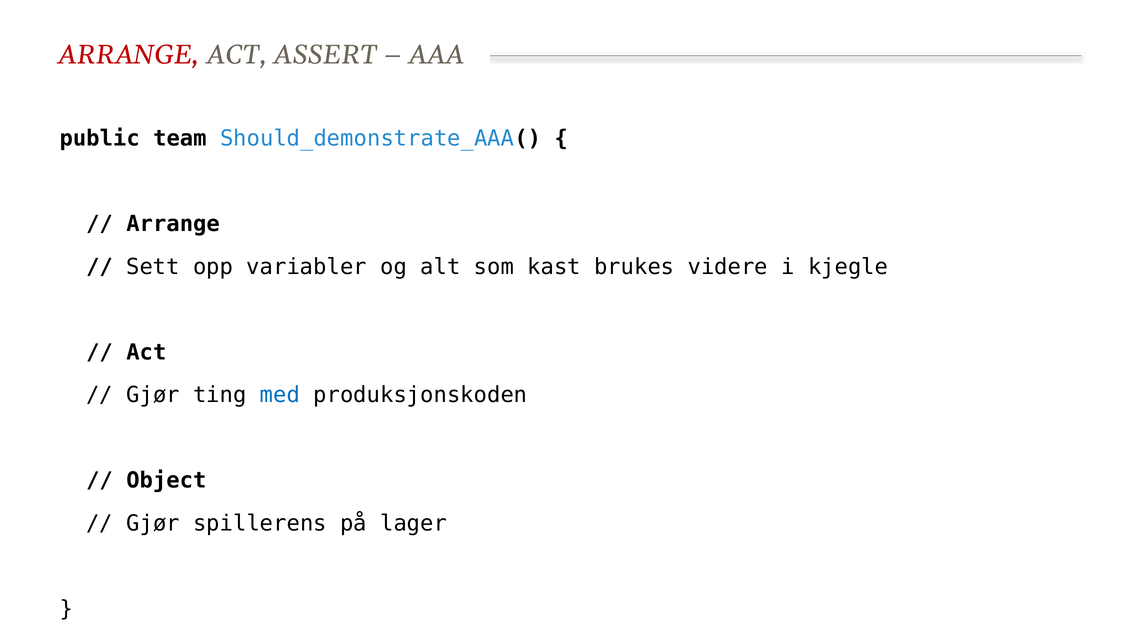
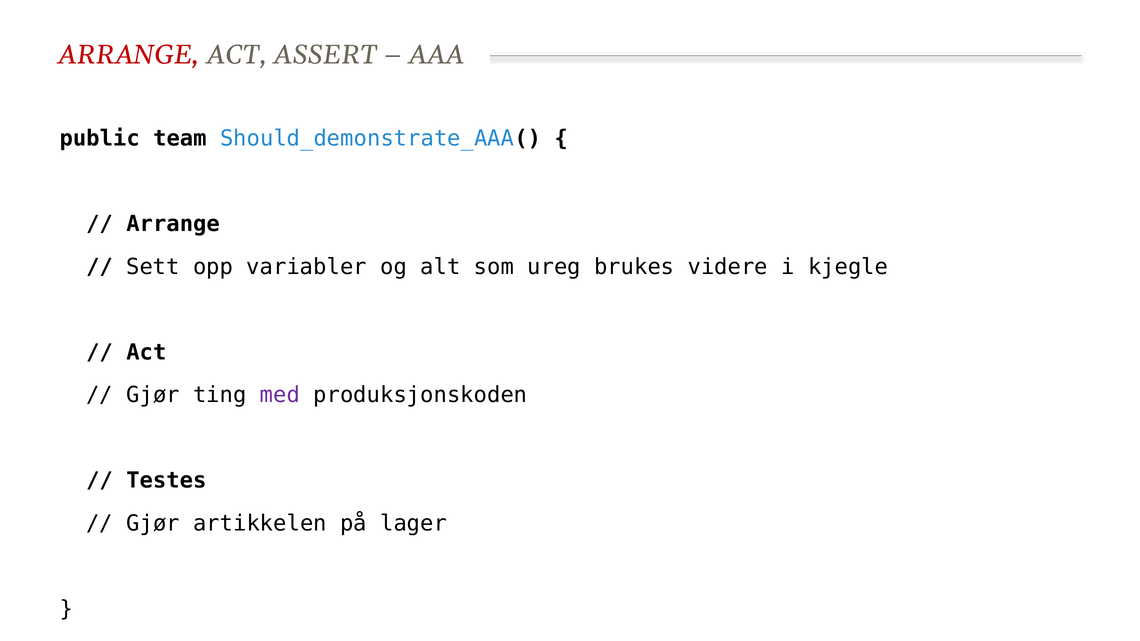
kast: kast -> ureg (554, 267)
med colour: blue -> purple (280, 395)
Object: Object -> Testes (166, 481)
spillerens: spillerens -> artikkelen (260, 524)
